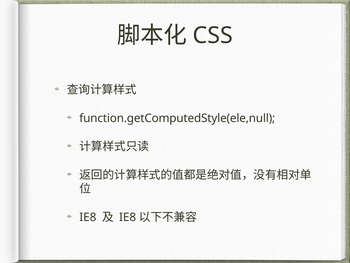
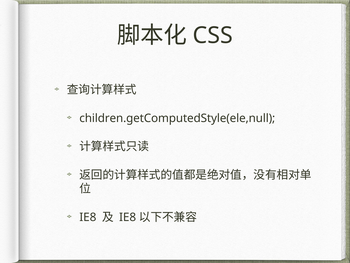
function.getComputedStyle(ele,null: function.getComputedStyle(ele,null -> children.getComputedStyle(ele,null (177, 118)
